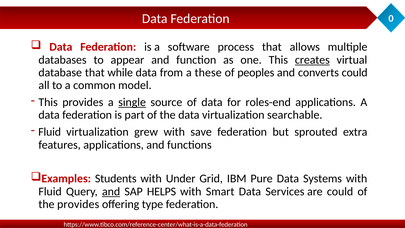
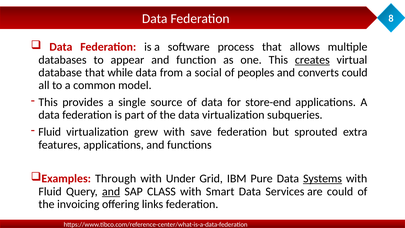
0: 0 -> 8 (391, 18)
these: these -> social (208, 73)
single underline: present -> none (132, 102)
roles-end: roles-end -> store-end (268, 102)
searchable: searchable -> subqueries (295, 115)
Students: Students -> Through (116, 179)
Systems underline: none -> present (323, 179)
HELPS: HELPS -> CLASS (161, 191)
the provides: provides -> invoicing (78, 204)
type: type -> links (153, 204)
